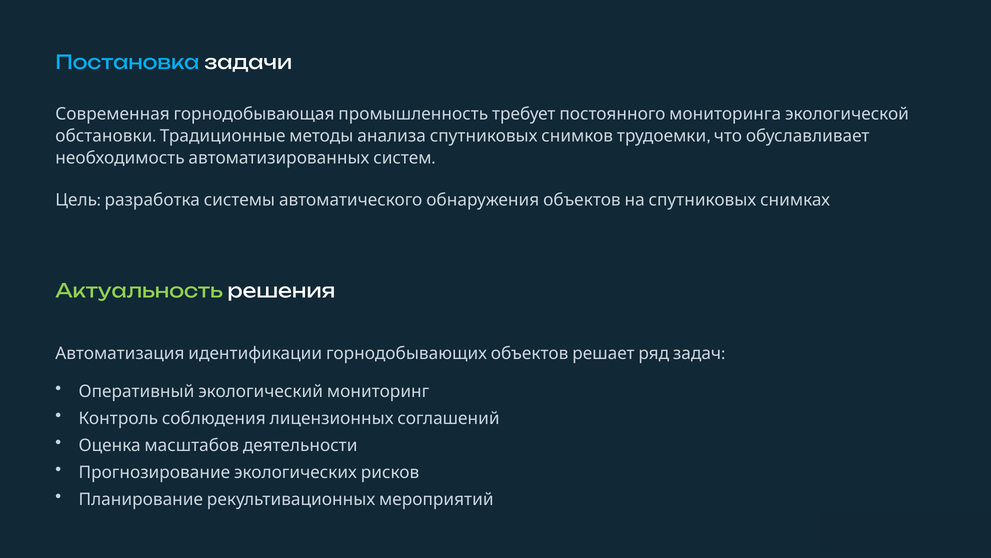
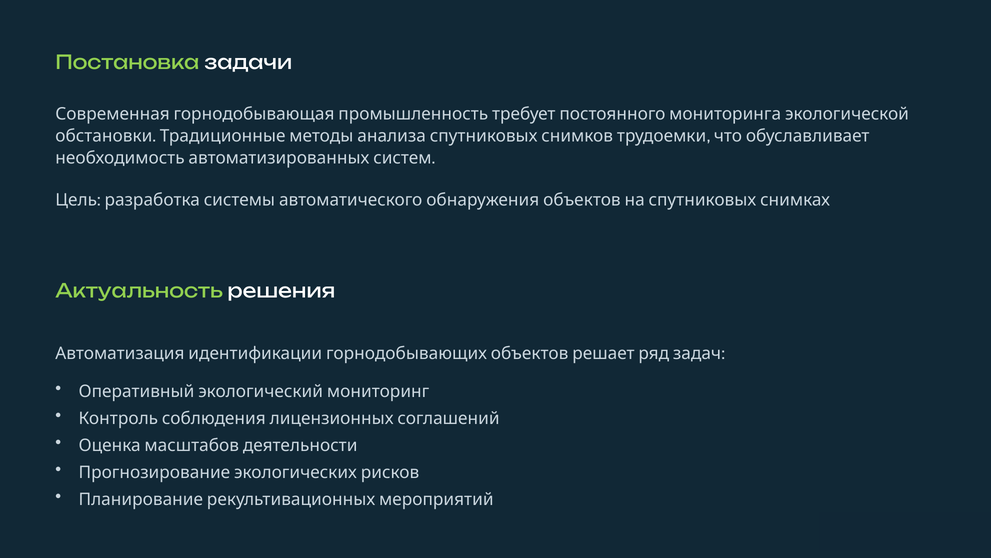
Постановка colour: light blue -> light green (127, 63)
